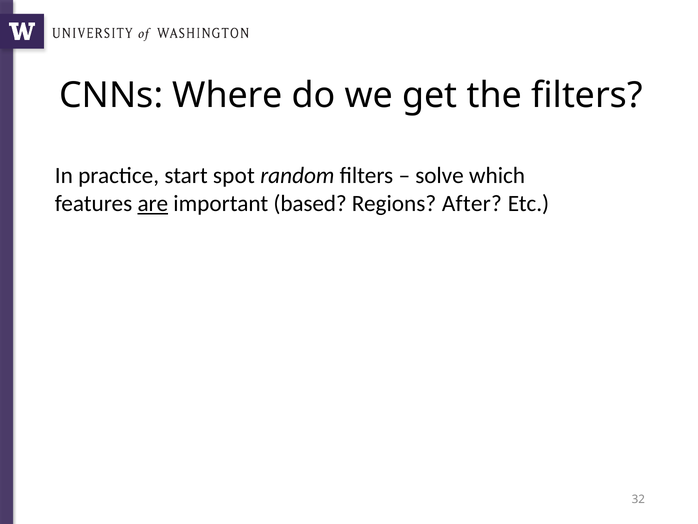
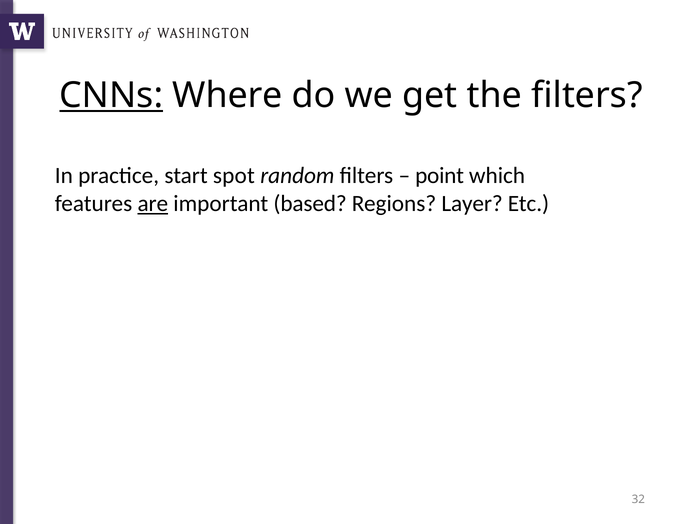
CNNs underline: none -> present (111, 96)
solve: solve -> point (440, 175)
After: After -> Layer (472, 203)
